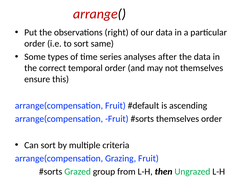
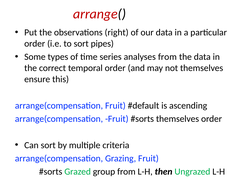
same: same -> pipes (102, 44)
analyses after: after -> from (167, 57)
